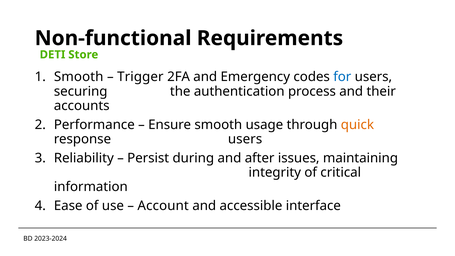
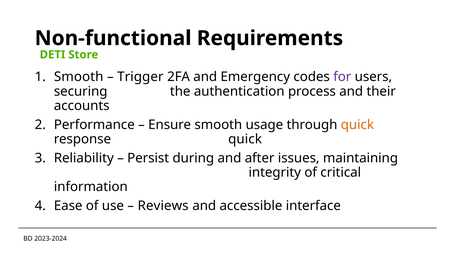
for colour: blue -> purple (342, 77)
response users: users -> quick (245, 139)
Account: Account -> Reviews (163, 206)
